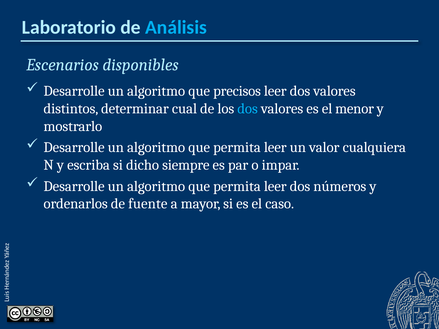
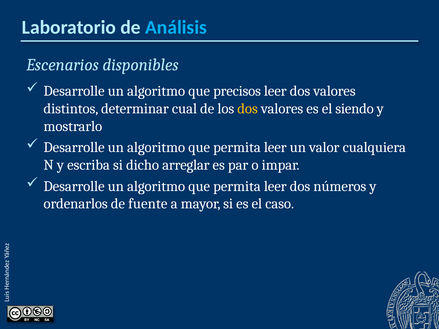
dos colour: light blue -> yellow (248, 109)
menor: menor -> siendo (355, 109)
siempre: siempre -> arreglar (186, 165)
